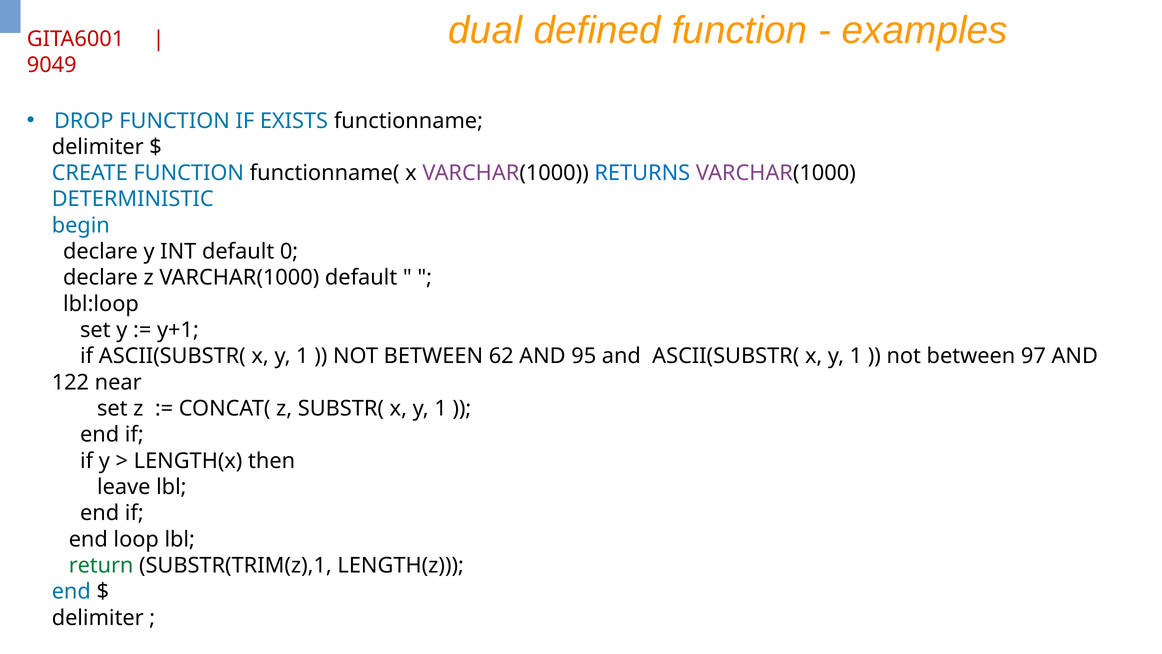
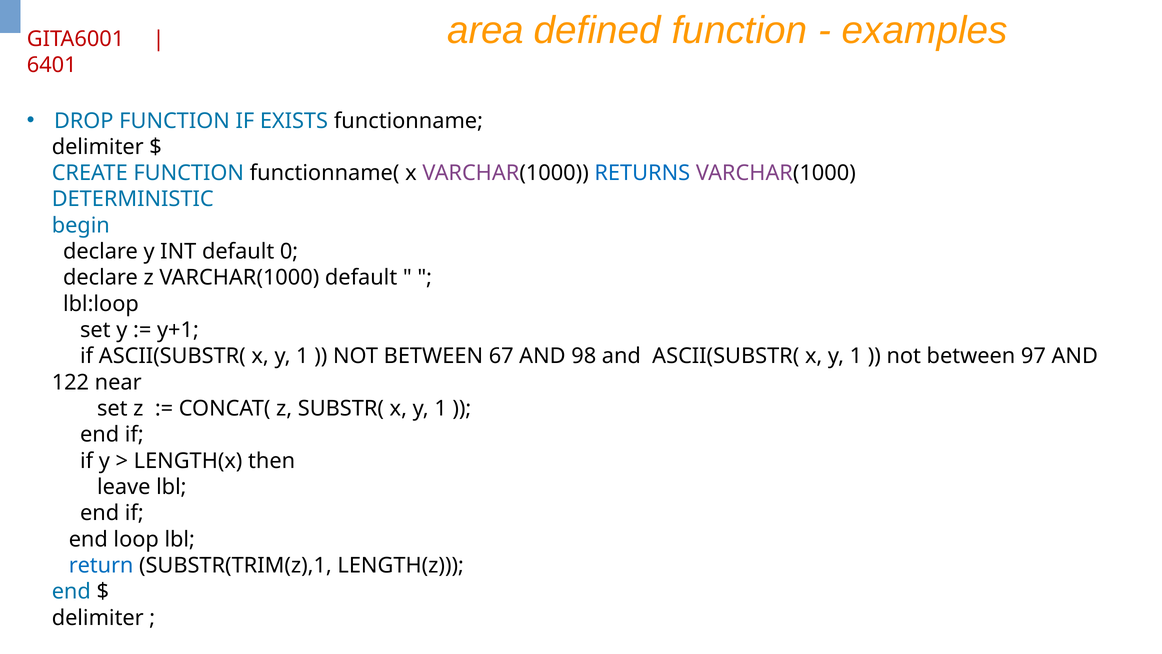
dual: dual -> area (486, 30)
9049: 9049 -> 6401 (52, 65)
62: 62 -> 67 (501, 356)
95: 95 -> 98 (584, 356)
return colour: green -> blue (101, 565)
